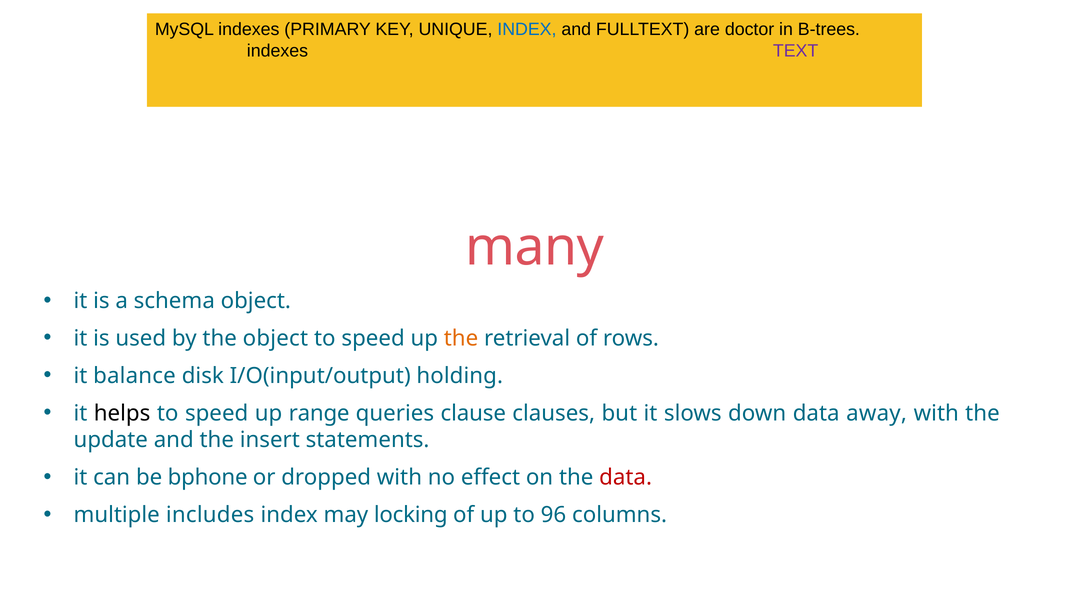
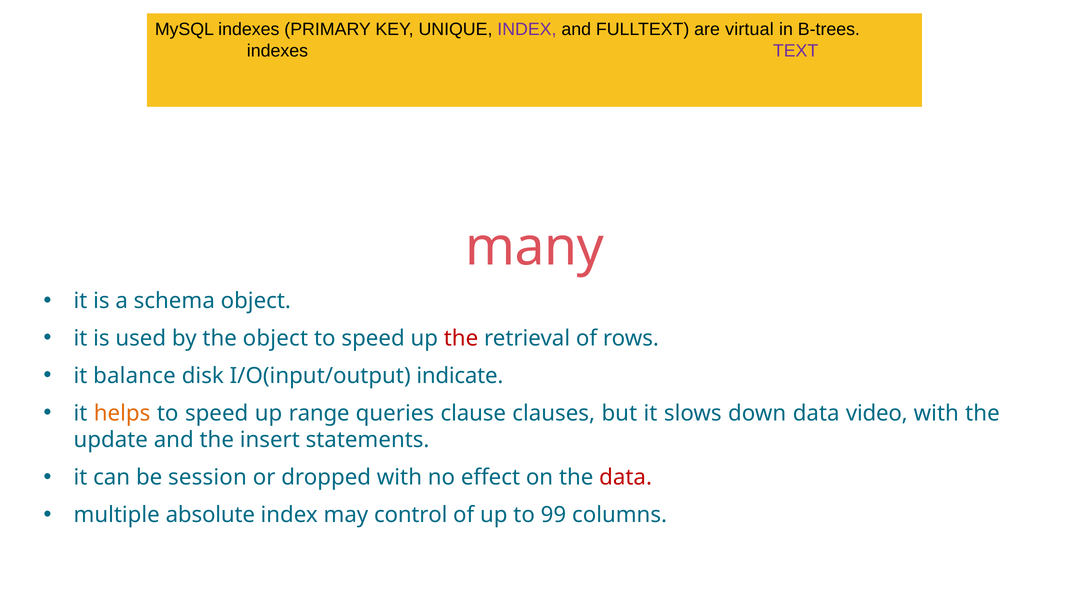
INDEX colour: blue -> purple (527, 29)
doctor: doctor -> virtual (749, 29)
the colour: orange -> red (461, 338)
holding: holding -> indicate (460, 375)
helps colour: black -> orange (122, 413)
away: away -> video (877, 413)
bphone: bphone -> session (207, 477)
includes: includes -> absolute (210, 514)
locking: locking -> control (411, 514)
96: 96 -> 99 (553, 514)
